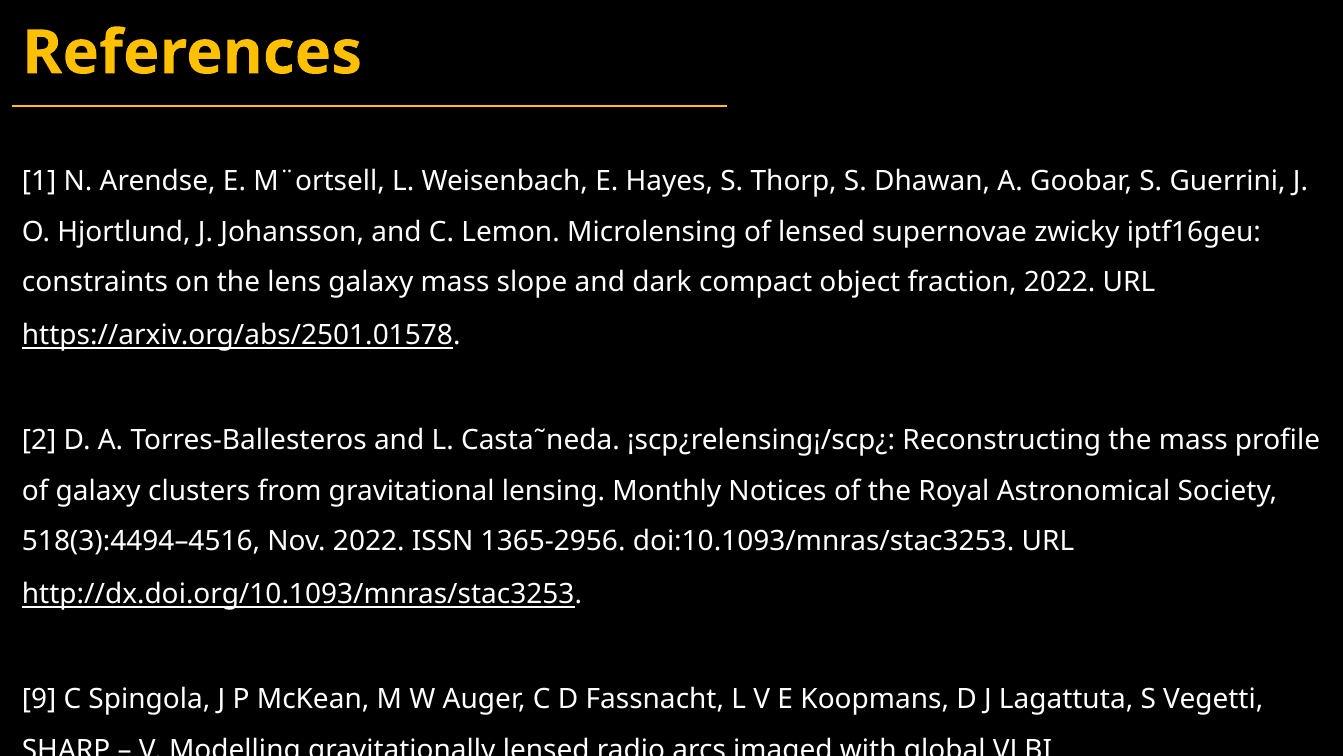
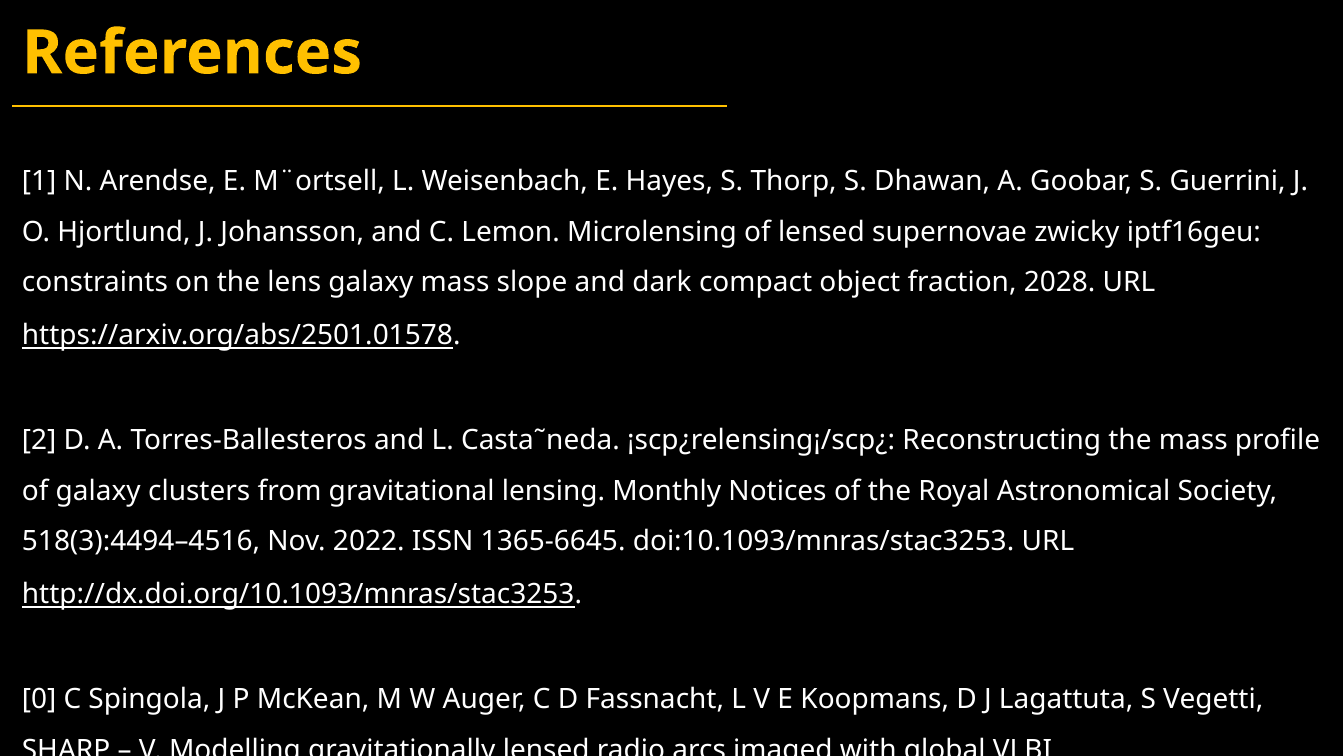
fraction 2022: 2022 -> 2028 (1060, 282)
1365-2956: 1365-2956 -> 1365-6645 (553, 541)
9: 9 -> 0 (39, 699)
